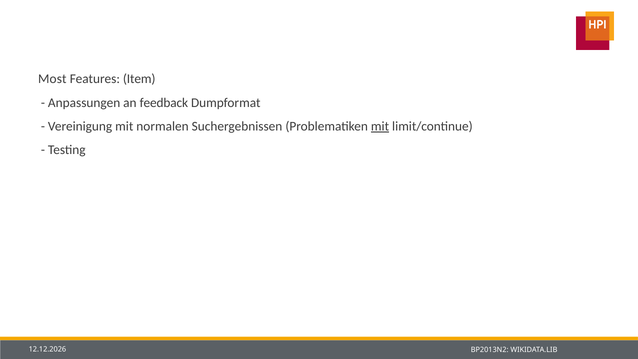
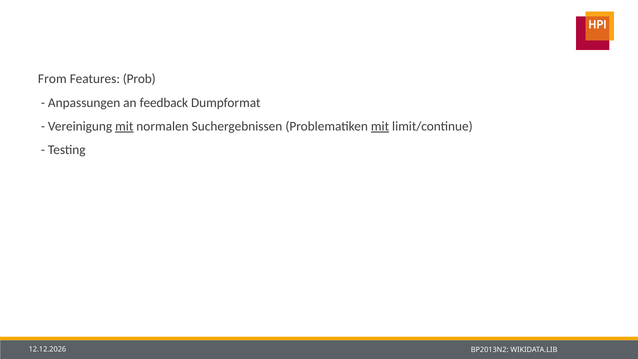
Most: Most -> From (52, 79)
Item: Item -> Prob (139, 79)
mit underline: none -> present (124, 126)
